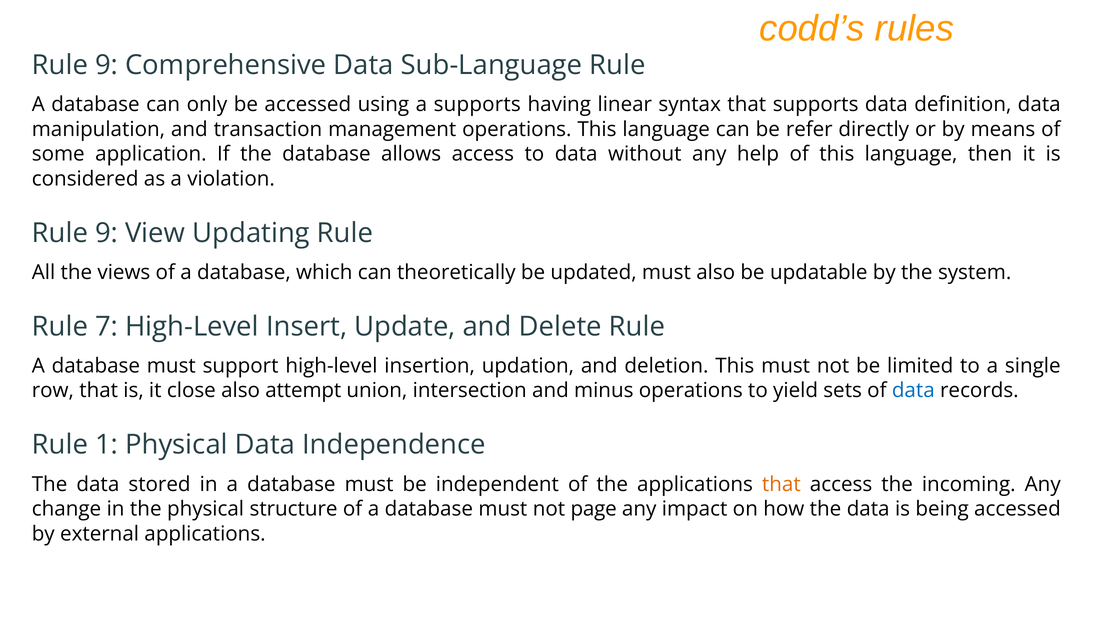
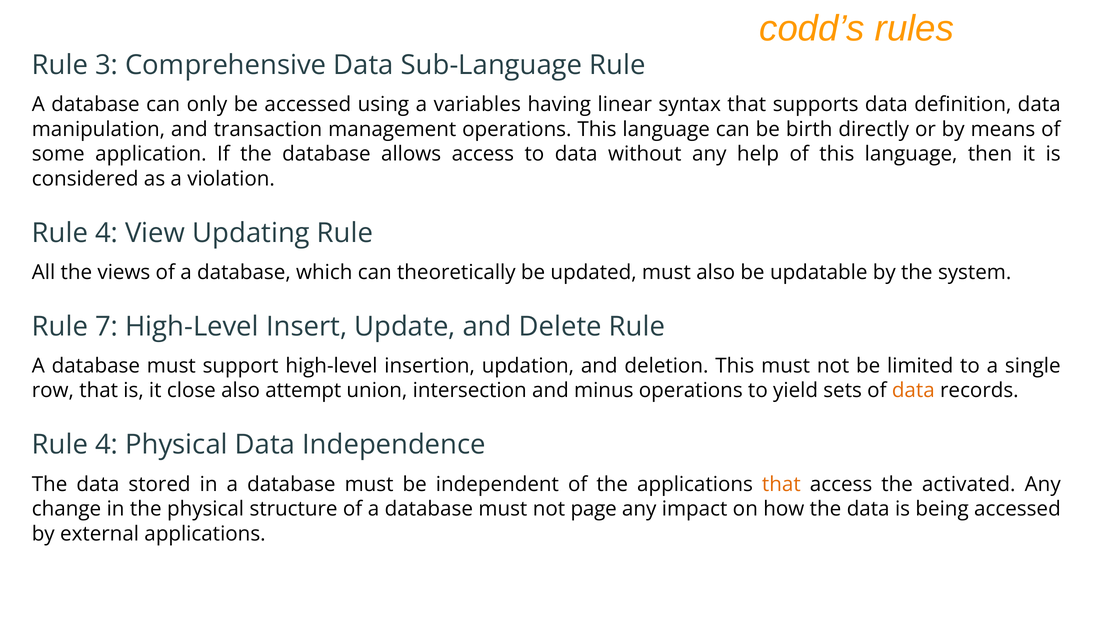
9: 9 -> 3 (107, 65)
a supports: supports -> variables (477, 105)
refer: refer -> birth (809, 129)
9: 9 -> 4 (107, 233)
data colour: blue -> orange (913, 391)
1: 1 -> 4 (107, 445)
incoming: incoming -> activated (969, 484)
